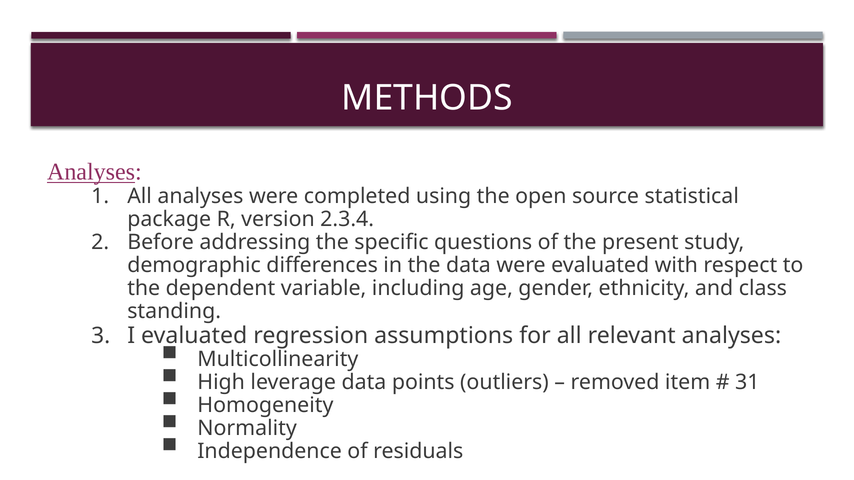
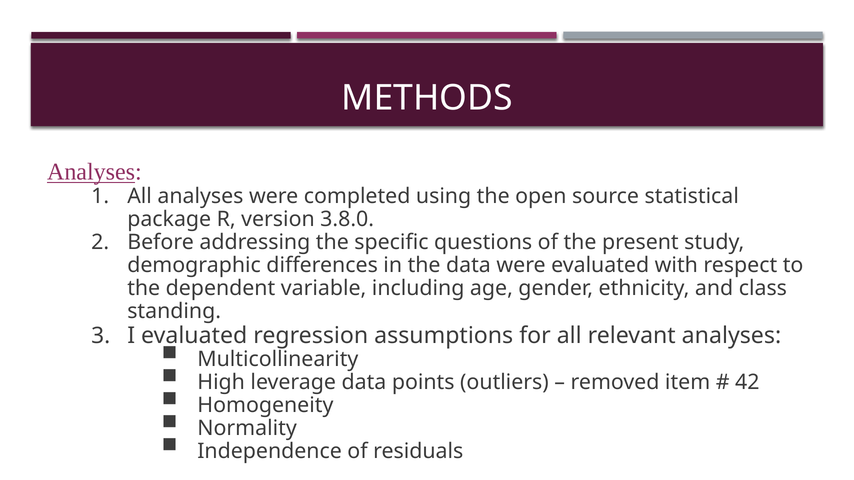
2.3.4: 2.3.4 -> 3.8.0 (347, 219)
31: 31 -> 42 (747, 383)
